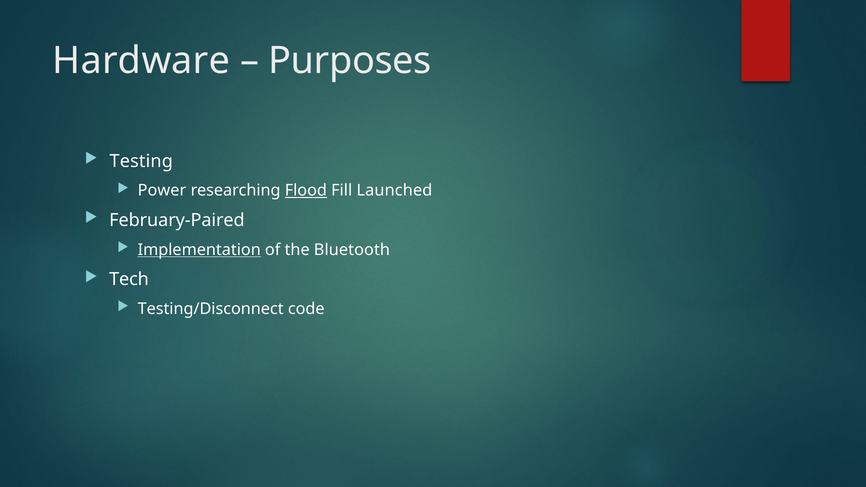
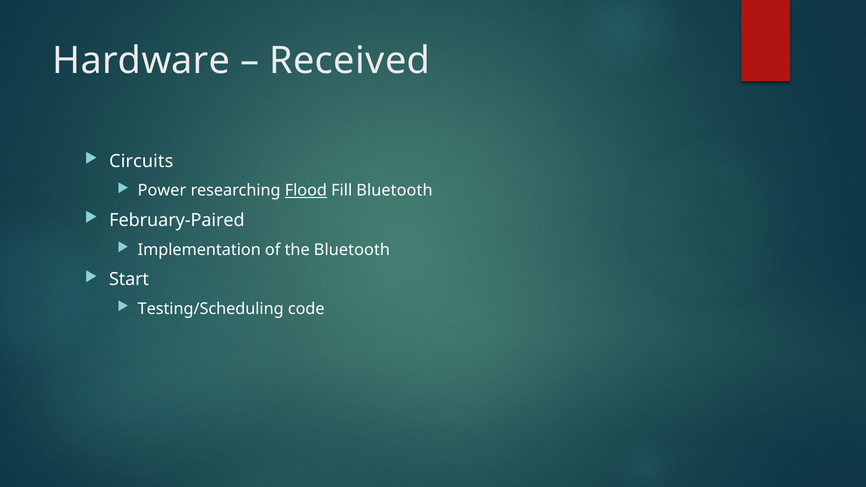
Purposes: Purposes -> Received (350, 61)
Testing: Testing -> Circuits (141, 161)
Fill Launched: Launched -> Bluetooth (394, 191)
Implementation underline: present -> none (199, 250)
Tech: Tech -> Start (129, 280)
Testing/Disconnect: Testing/Disconnect -> Testing/Scheduling (211, 309)
